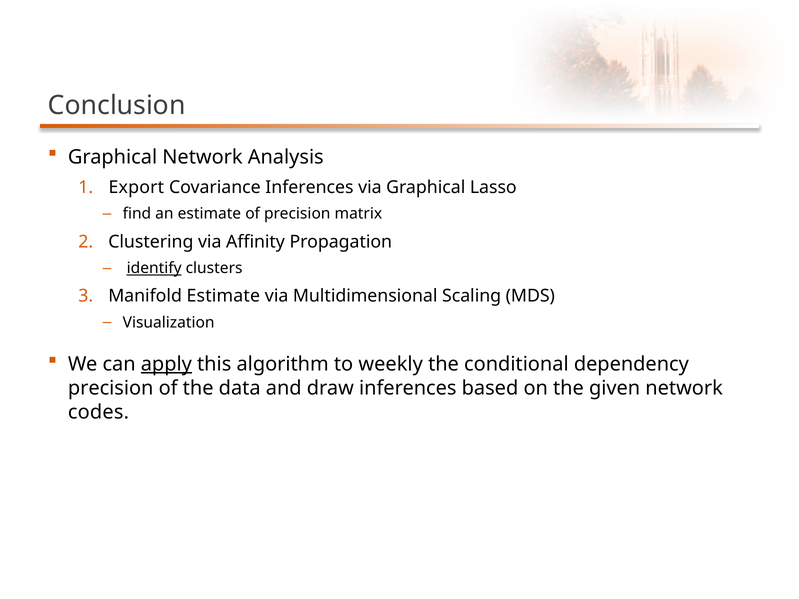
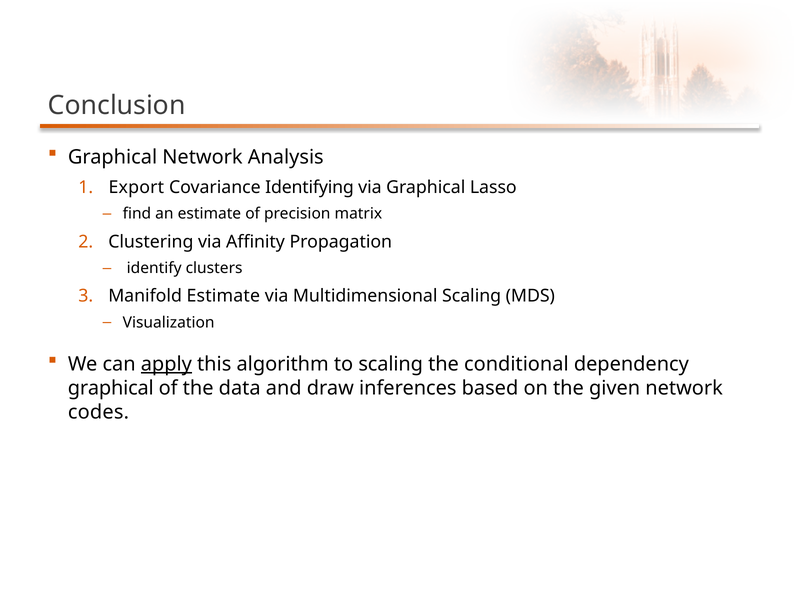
Covariance Inferences: Inferences -> Identifying (310, 187)
identify underline: present -> none (154, 268)
to weekly: weekly -> scaling (391, 364)
precision: precision -> graphical (111, 388)
